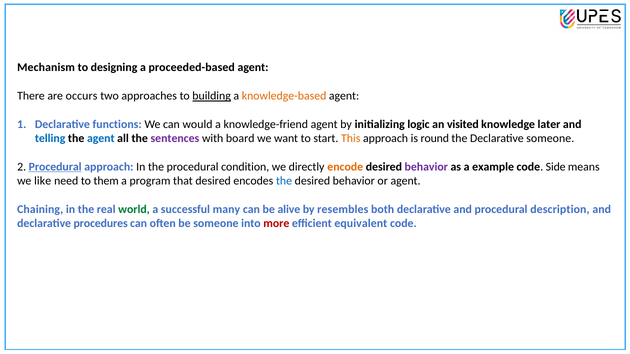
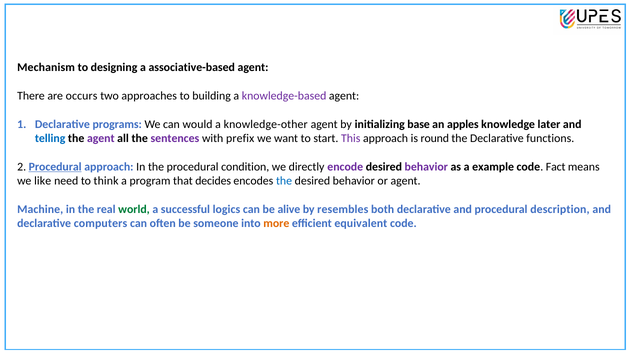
proceeded-based: proceeded-based -> associative-based (192, 68)
building underline: present -> none (212, 96)
knowledge-based colour: orange -> purple (284, 96)
functions: functions -> programs (117, 124)
knowledge-friend: knowledge-friend -> knowledge-other (266, 124)
logic: logic -> base (419, 124)
visited: visited -> apples (463, 124)
agent colour: blue -> purple (101, 139)
board: board -> prefix (240, 139)
This colour: orange -> purple (351, 139)
Declarative someone: someone -> functions (550, 139)
encode colour: orange -> purple (345, 167)
Side: Side -> Fact (556, 167)
them: them -> think (106, 181)
that desired: desired -> decides (213, 181)
Chaining: Chaining -> Machine (40, 209)
many: many -> logics (226, 209)
procedures: procedures -> computers (100, 224)
more colour: red -> orange (276, 224)
